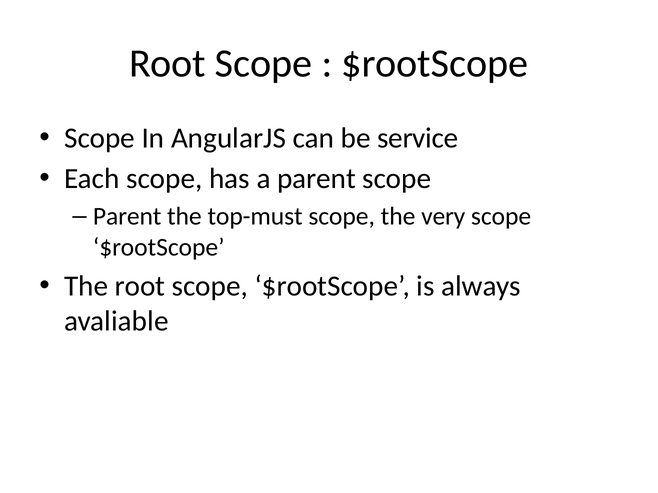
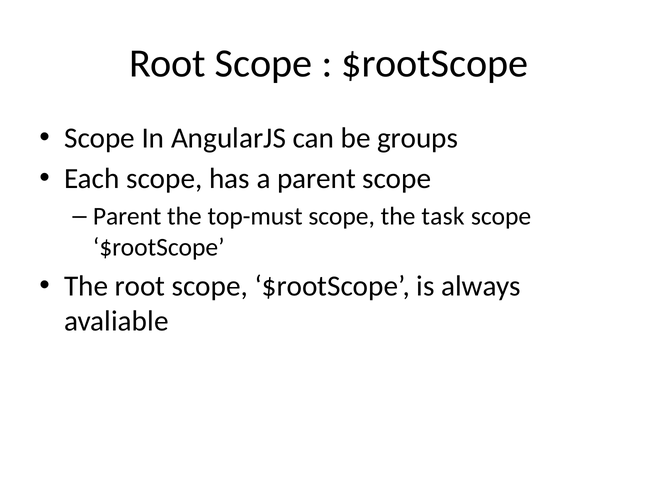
service: service -> groups (418, 138)
very: very -> task (443, 217)
